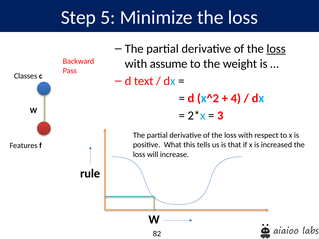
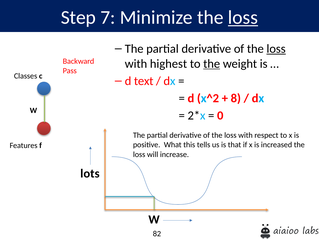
5: 5 -> 7 (108, 17)
loss underline: none -> present (243, 17)
assume: assume -> highest (169, 64)
the underline: none -> present (212, 64)
4: 4 -> 8 (236, 98)
3: 3 -> 0 (220, 116)
rule: rule -> lots (90, 174)
